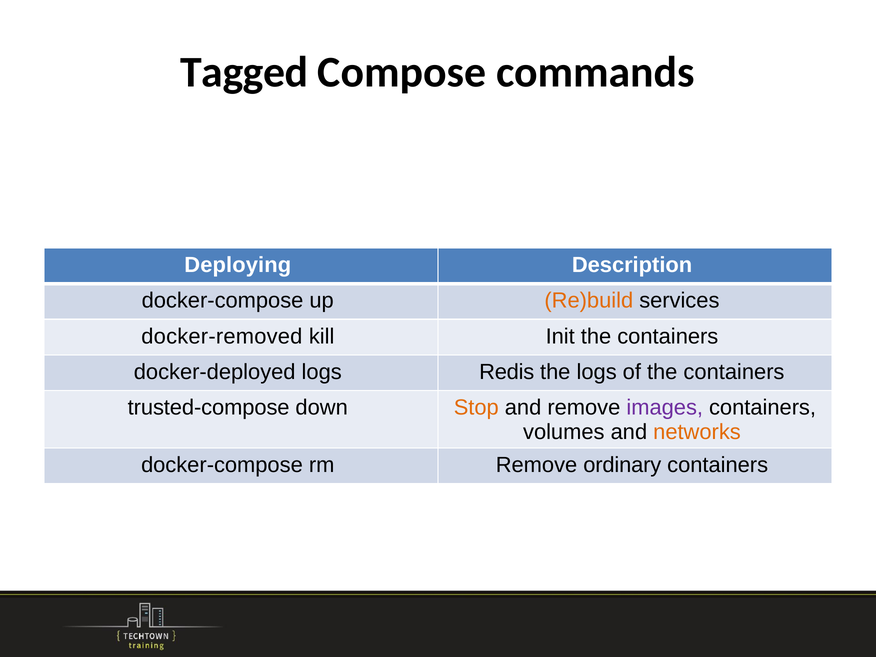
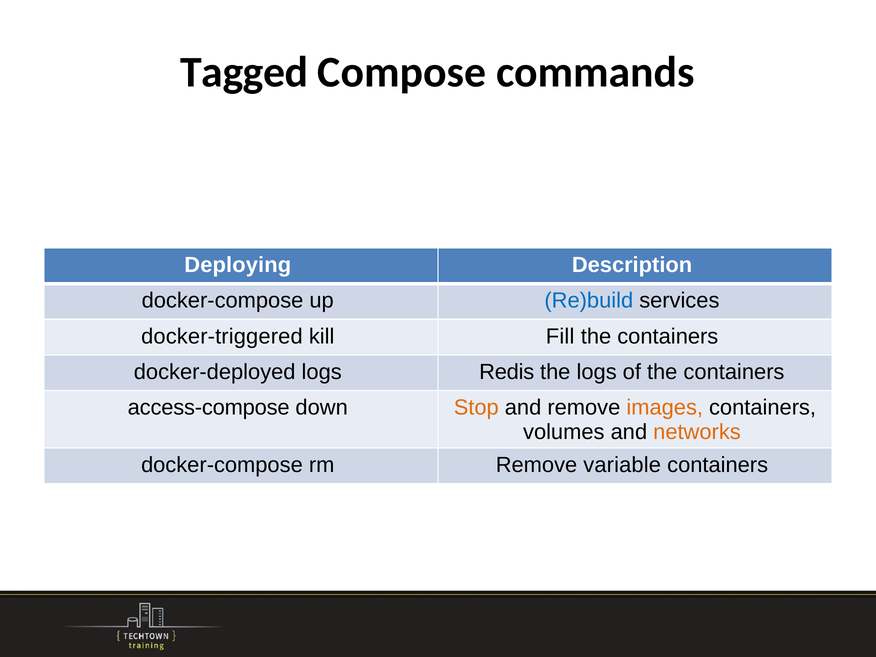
Re)build colour: orange -> blue (589, 301)
docker-removed: docker-removed -> docker-triggered (222, 336)
Init: Init -> Fill (560, 336)
trusted-compose: trusted-compose -> access-compose (209, 407)
images colour: purple -> orange (665, 407)
ordinary: ordinary -> variable (622, 465)
